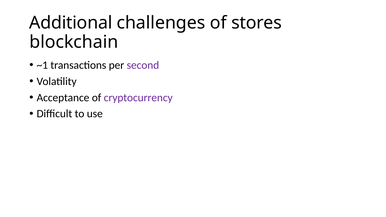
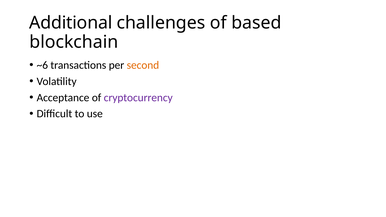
stores: stores -> based (256, 23)
~1: ~1 -> ~6 (42, 65)
second colour: purple -> orange (143, 65)
